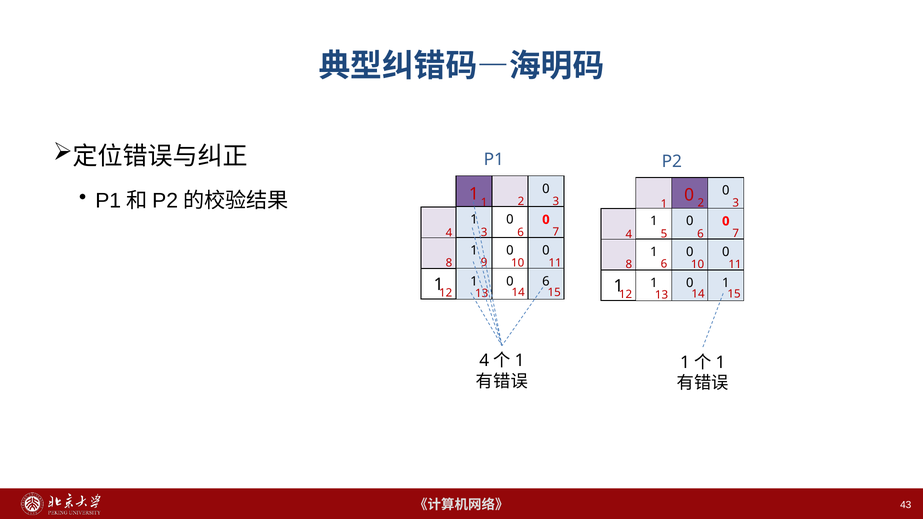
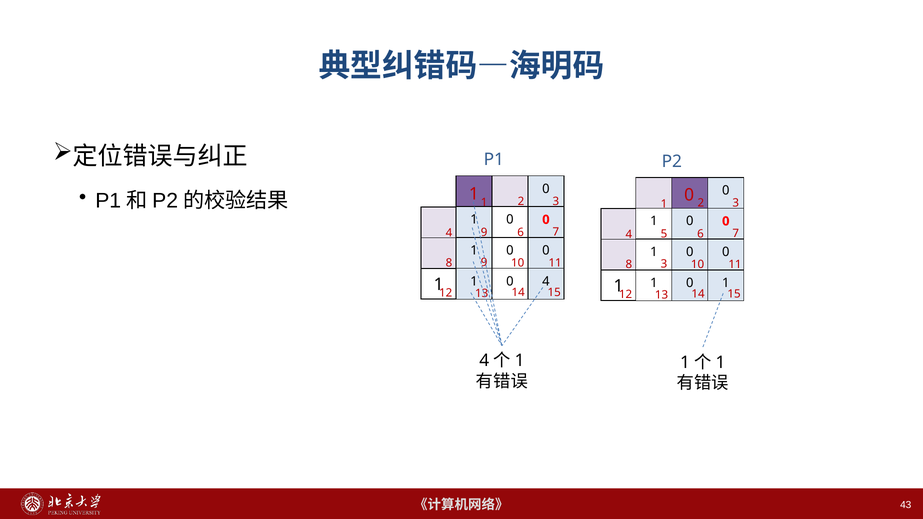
4 3: 3 -> 9 (484, 232)
8 6: 6 -> 3 (664, 264)
0 6: 6 -> 4 (546, 281)
